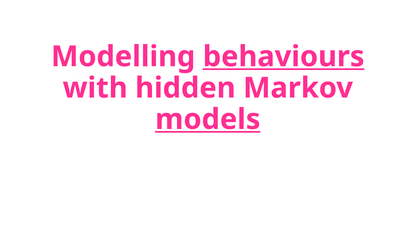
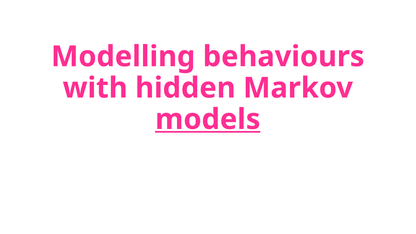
behaviours underline: present -> none (284, 57)
